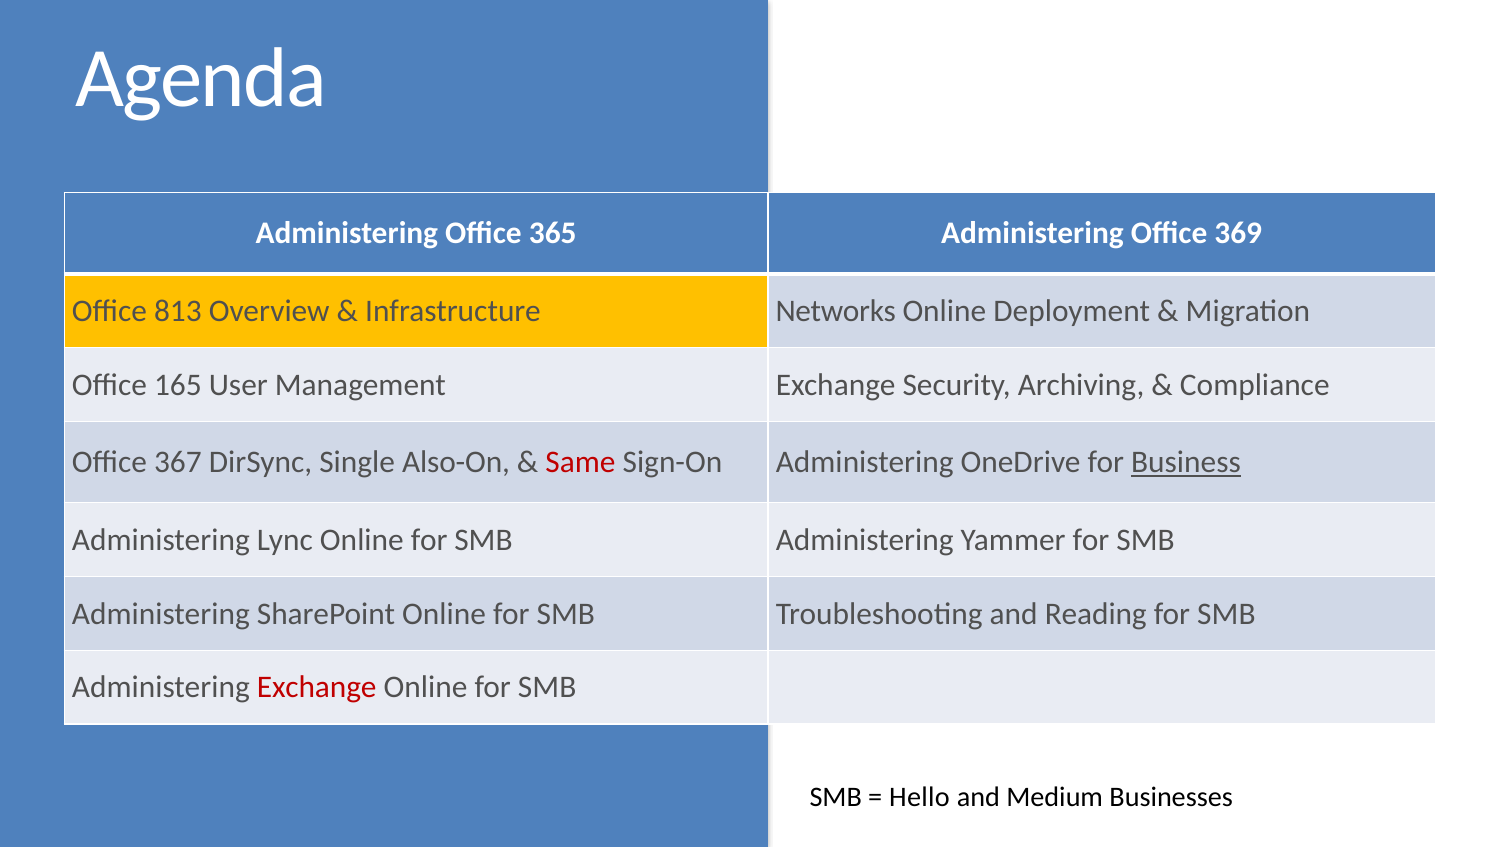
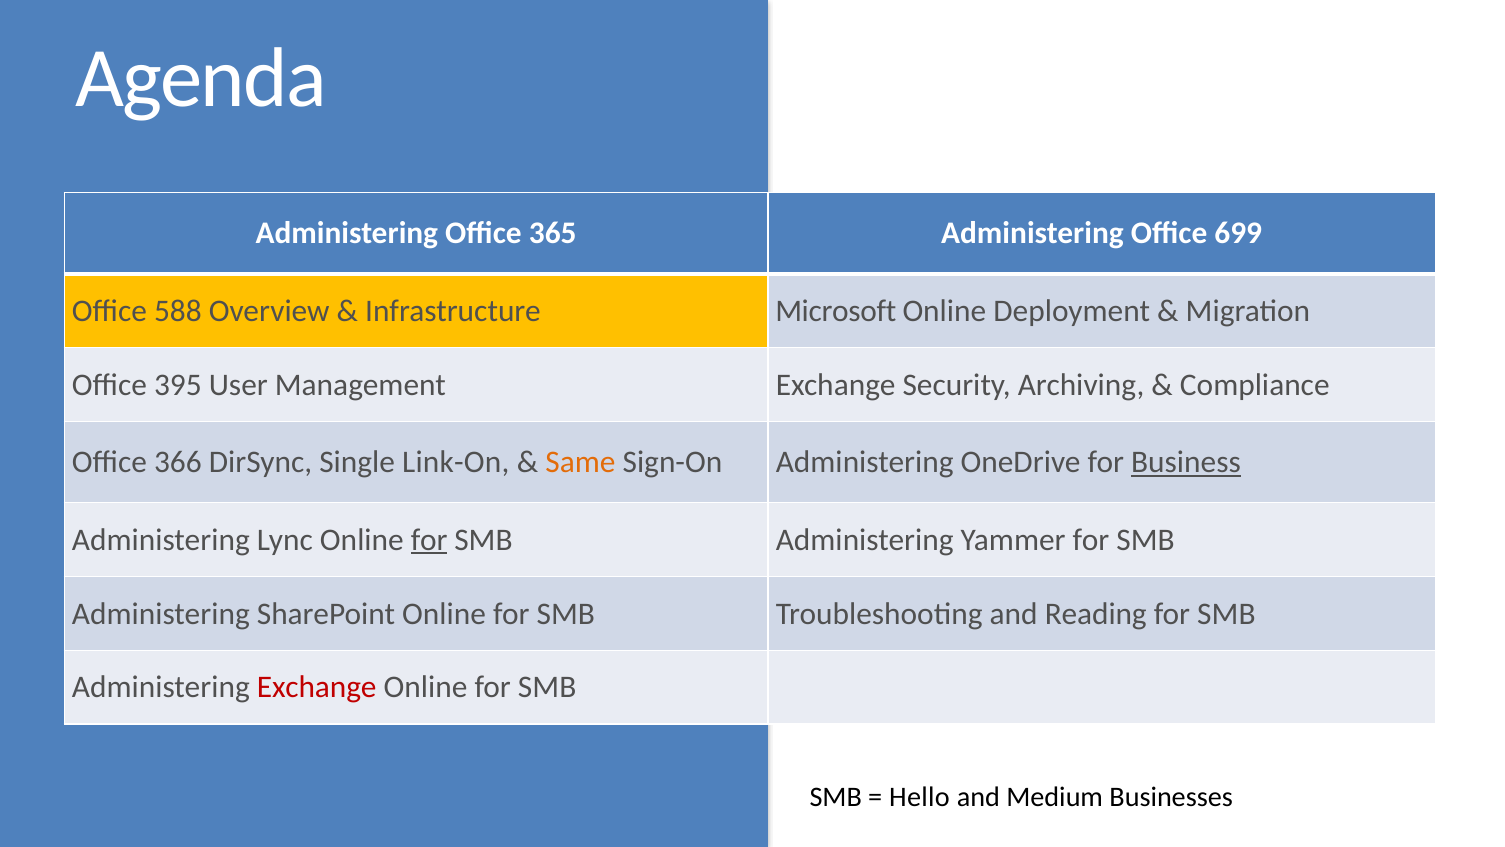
369: 369 -> 699 (1238, 233)
813: 813 -> 588 (178, 311)
Networks: Networks -> Microsoft (836, 311)
165: 165 -> 395 (178, 385)
367: 367 -> 366 (178, 462)
Also-On: Also-On -> Link-On (456, 462)
Same colour: red -> orange (580, 462)
for underline: none -> present (429, 540)
